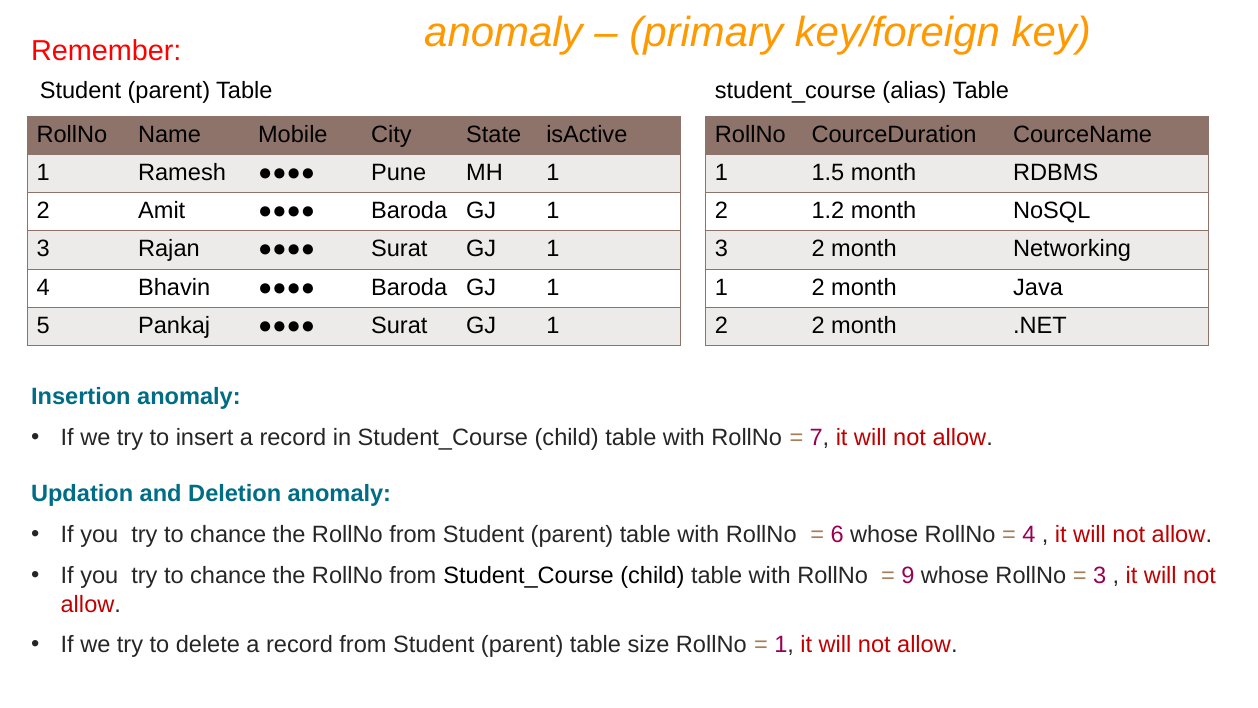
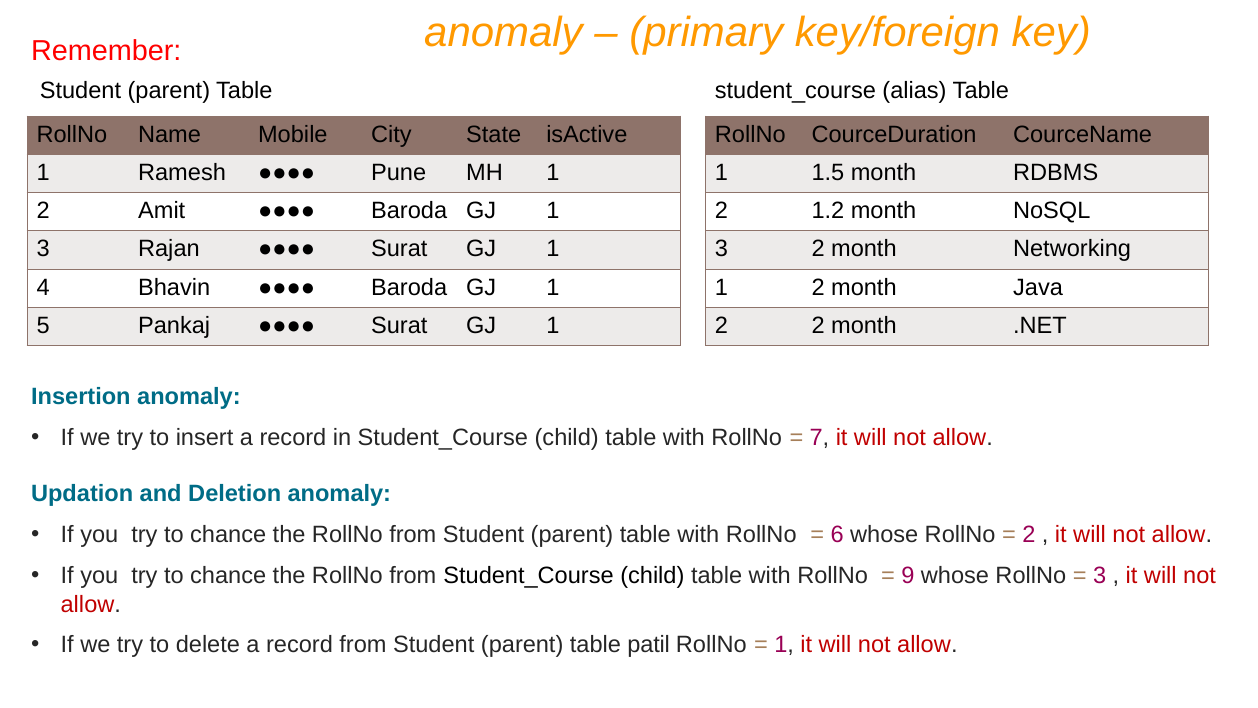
4: 4 -> 2 (1029, 535)
size: size -> patil (649, 645)
